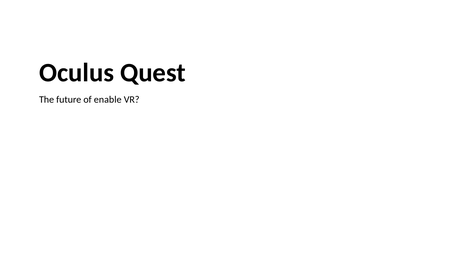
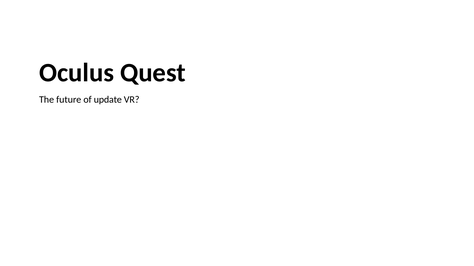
enable: enable -> update (108, 100)
